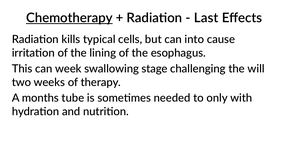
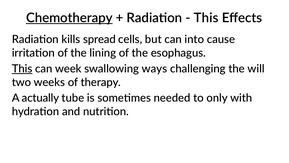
Last: Last -> This (206, 18)
typical: typical -> spread (99, 39)
This underline: none -> present (22, 69)
stage: stage -> ways (154, 69)
months: months -> actually (40, 98)
